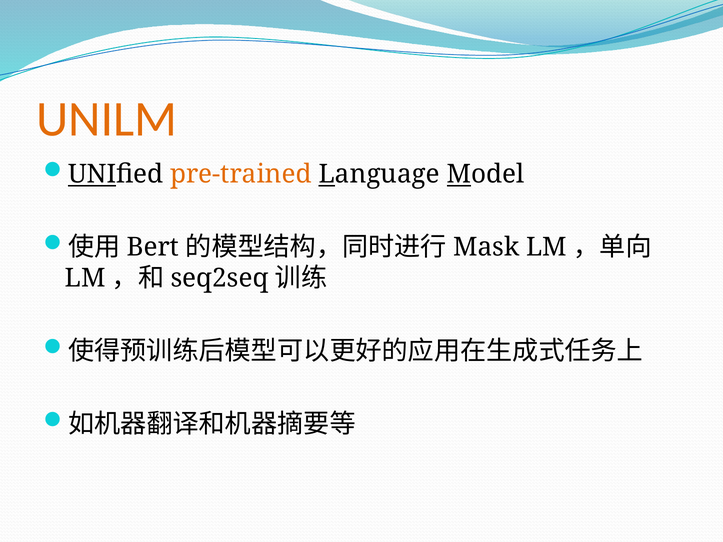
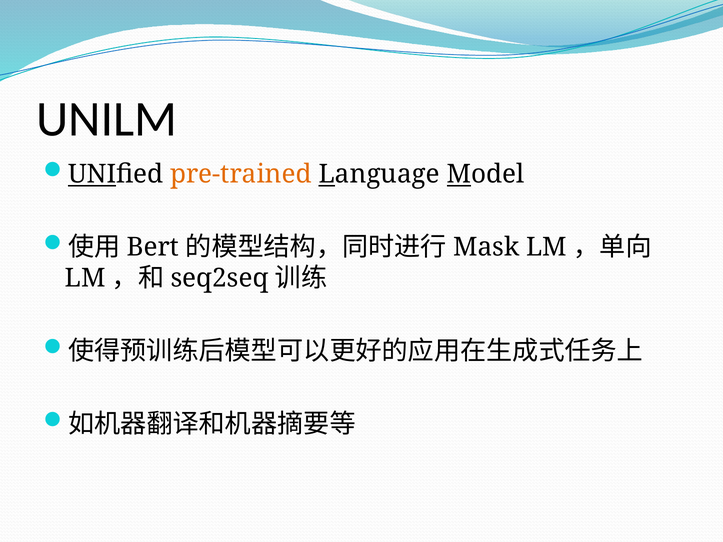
UNILM colour: orange -> black (107, 119)
